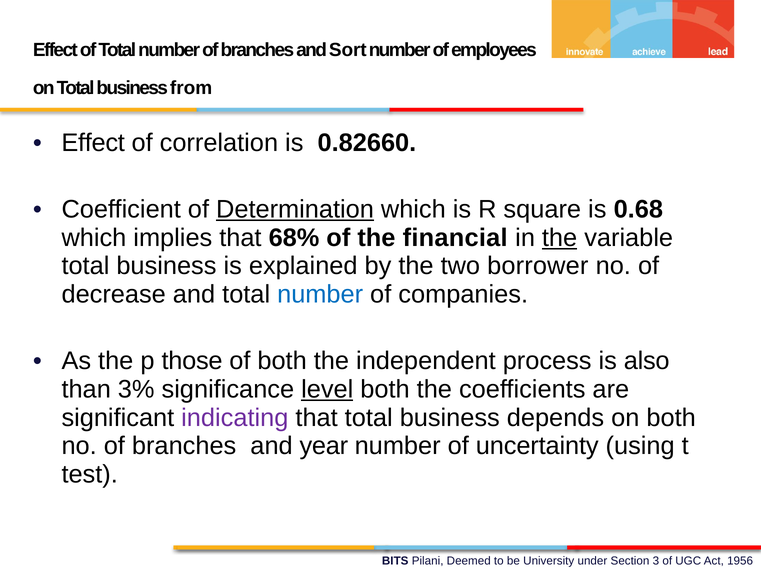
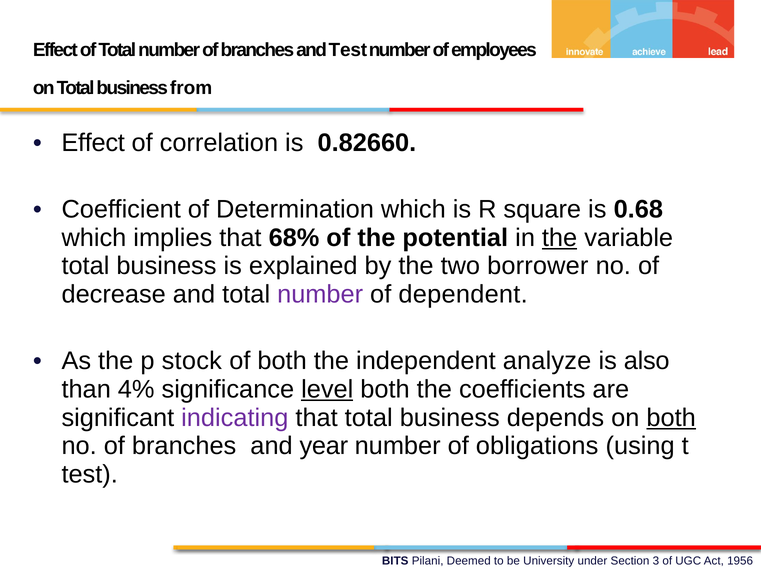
and Sort: Sort -> Test (348, 50)
Determination underline: present -> none (295, 209)
financial: financial -> potential (455, 238)
number colour: blue -> purple (320, 294)
companies: companies -> dependent (463, 294)
those: those -> stock (192, 361)
process: process -> analyze (547, 361)
3%: 3% -> 4% (136, 389)
both underline: none -> present (671, 418)
uncertainty: uncertainty -> obligations (537, 446)
